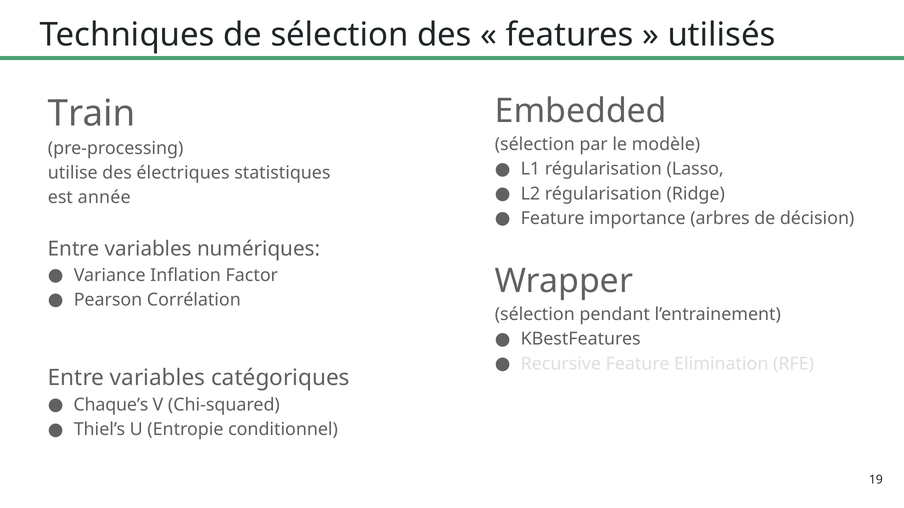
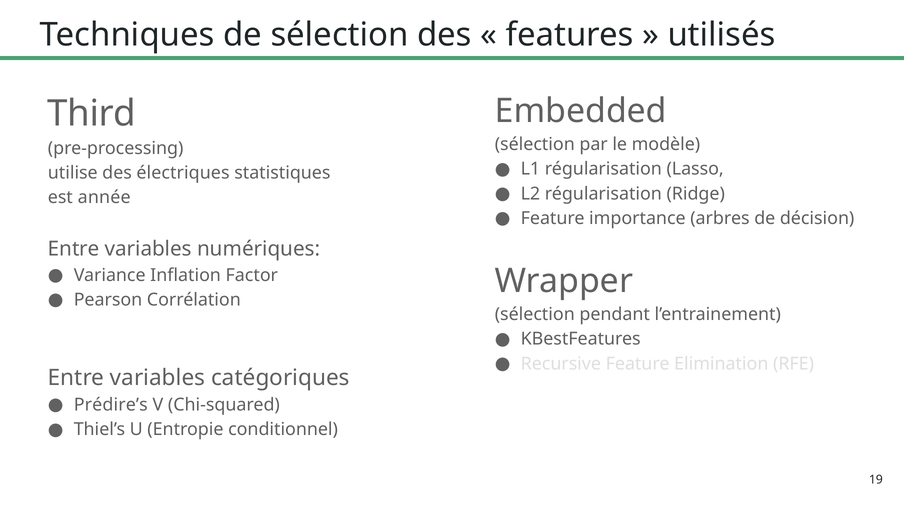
Train: Train -> Third (92, 114)
Chaque’s: Chaque’s -> Prédire’s (111, 405)
